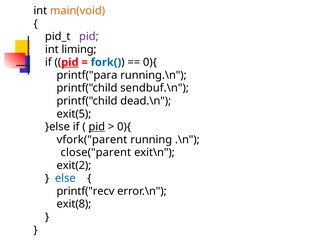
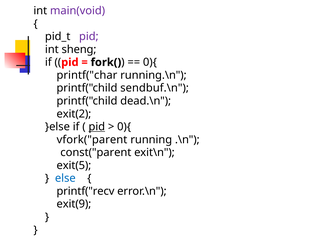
main(void colour: orange -> purple (78, 11)
liming: liming -> sheng (79, 49)
pid underline: present -> none (70, 62)
fork( colour: blue -> black (106, 62)
printf("para: printf("para -> printf("char (87, 75)
exit(5: exit(5 -> exit(2 (74, 114)
close("parent: close("parent -> const("parent (96, 152)
exit(2: exit(2 -> exit(5 (74, 165)
exit(8: exit(8 -> exit(9 (74, 204)
